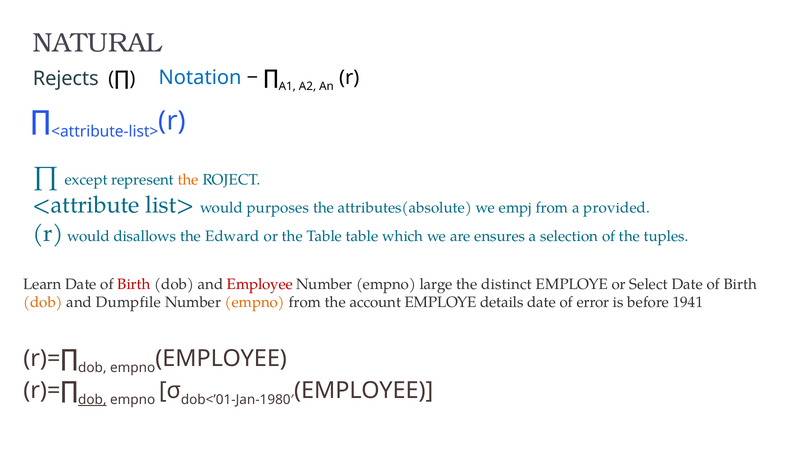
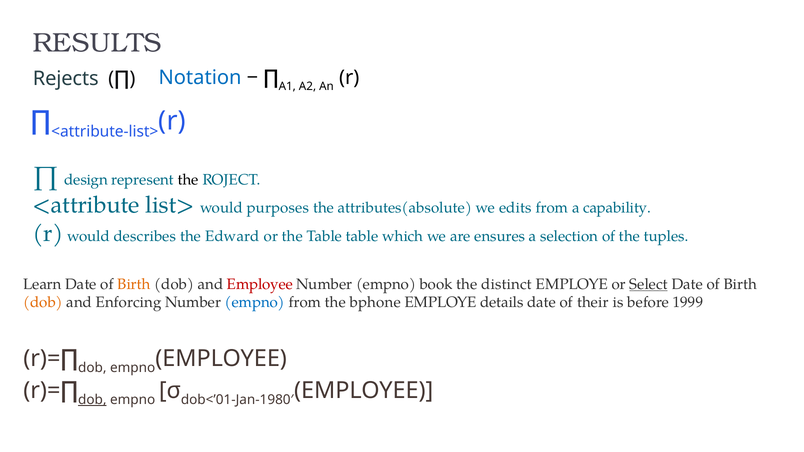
NATURAL: NATURAL -> RESULTS (97, 43)
except: except -> design (86, 180)
the colour: orange -> black (188, 180)
empj: empj -> edits (515, 208)
provided: provided -> capability (617, 208)
disallows: disallows -> describes (145, 236)
Birth colour: red -> orange (134, 284)
large: large -> book (436, 284)
Select underline: none -> present (649, 284)
Dumpfile: Dumpfile -> Enforcing (129, 302)
empno colour: orange -> blue (255, 302)
account: account -> bphone (375, 302)
error: error -> their (593, 302)
1941: 1941 -> 1999 (688, 302)
